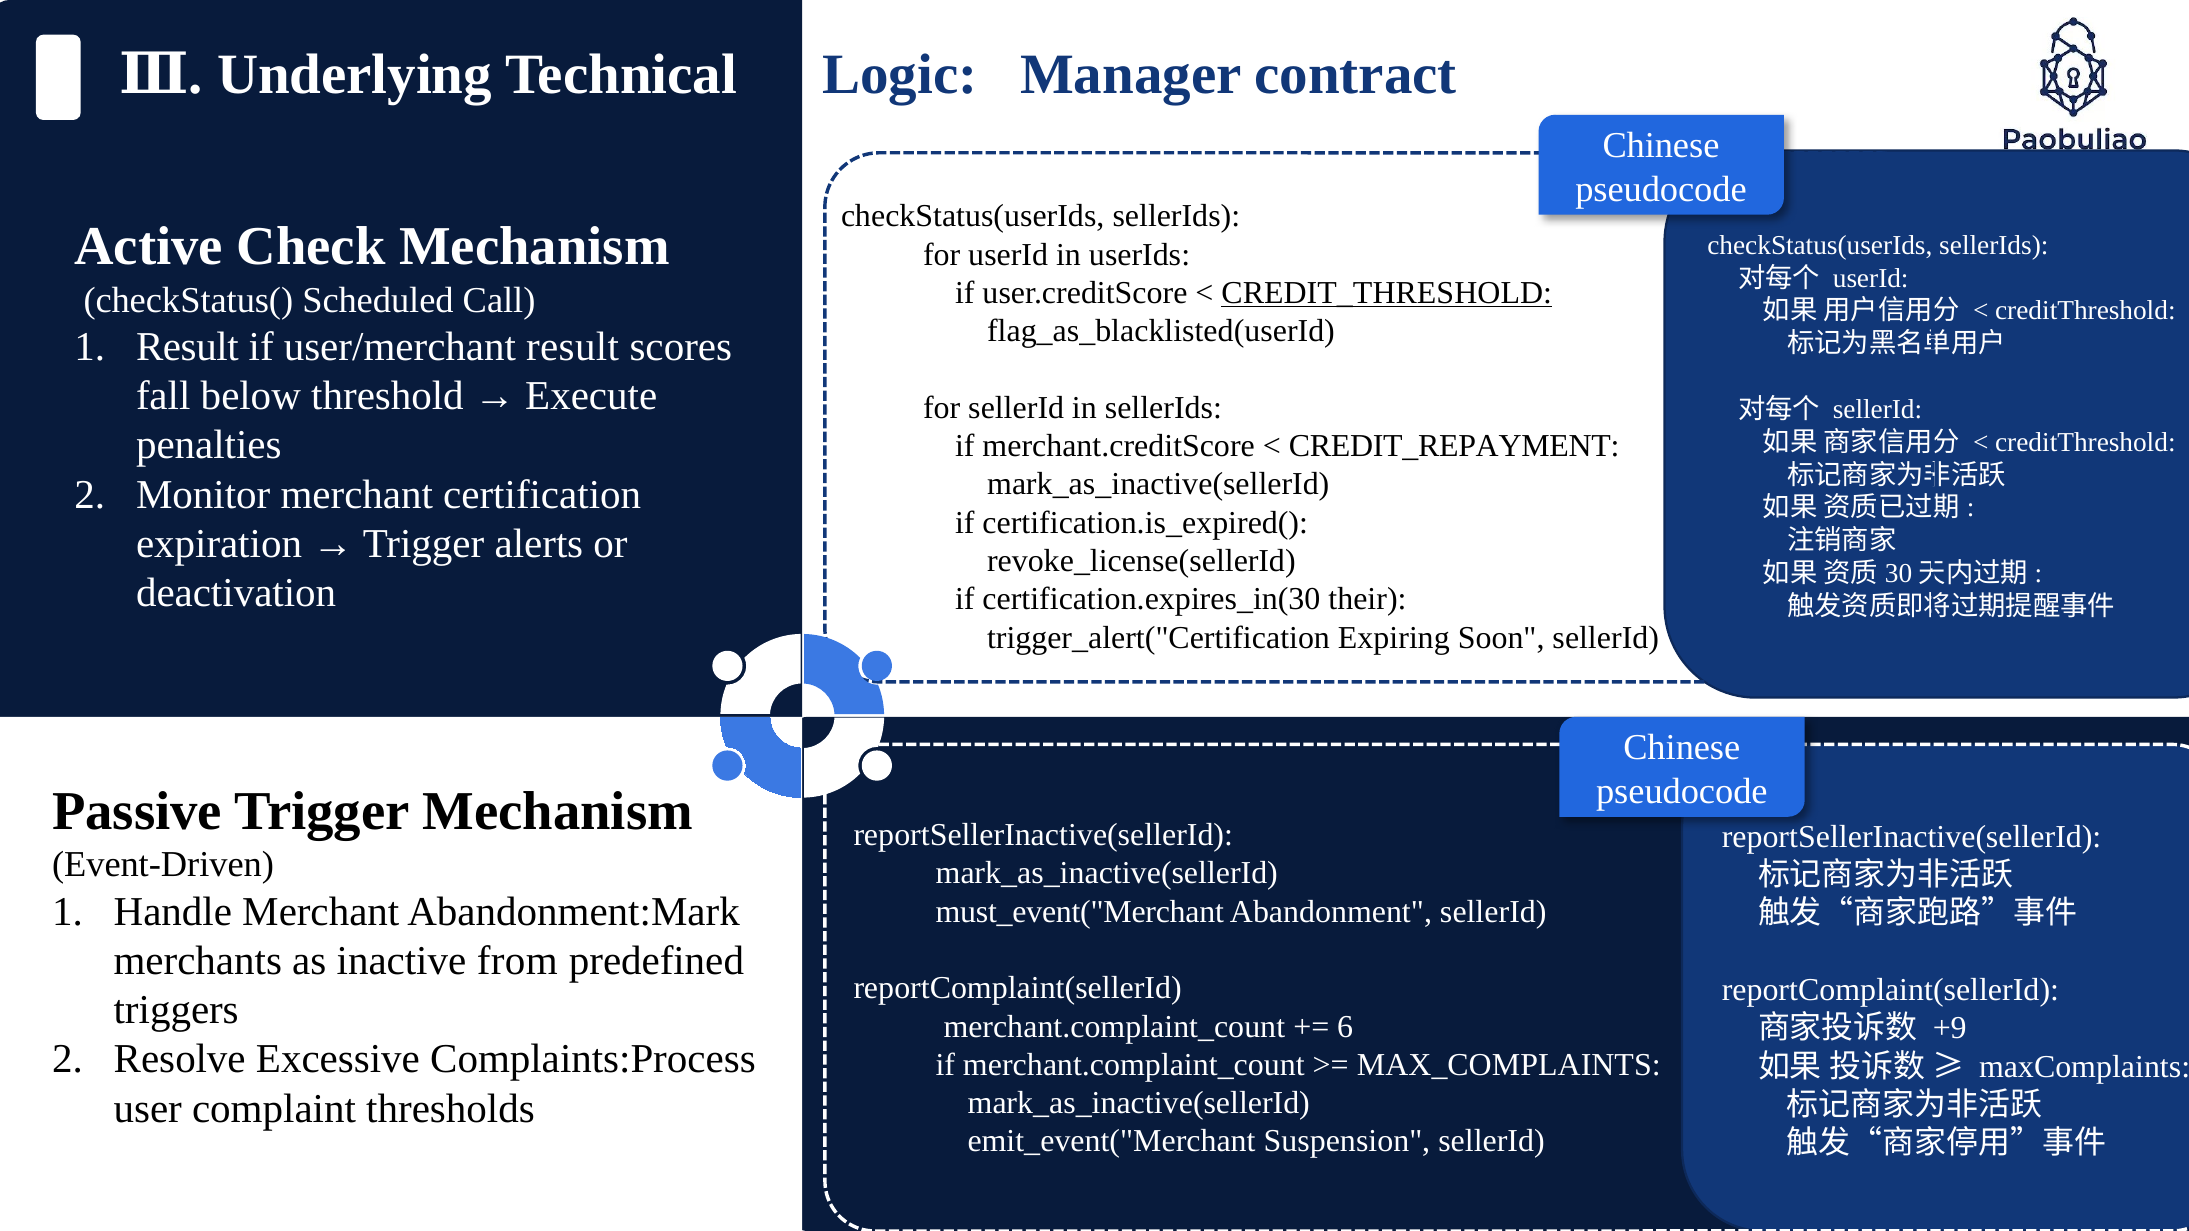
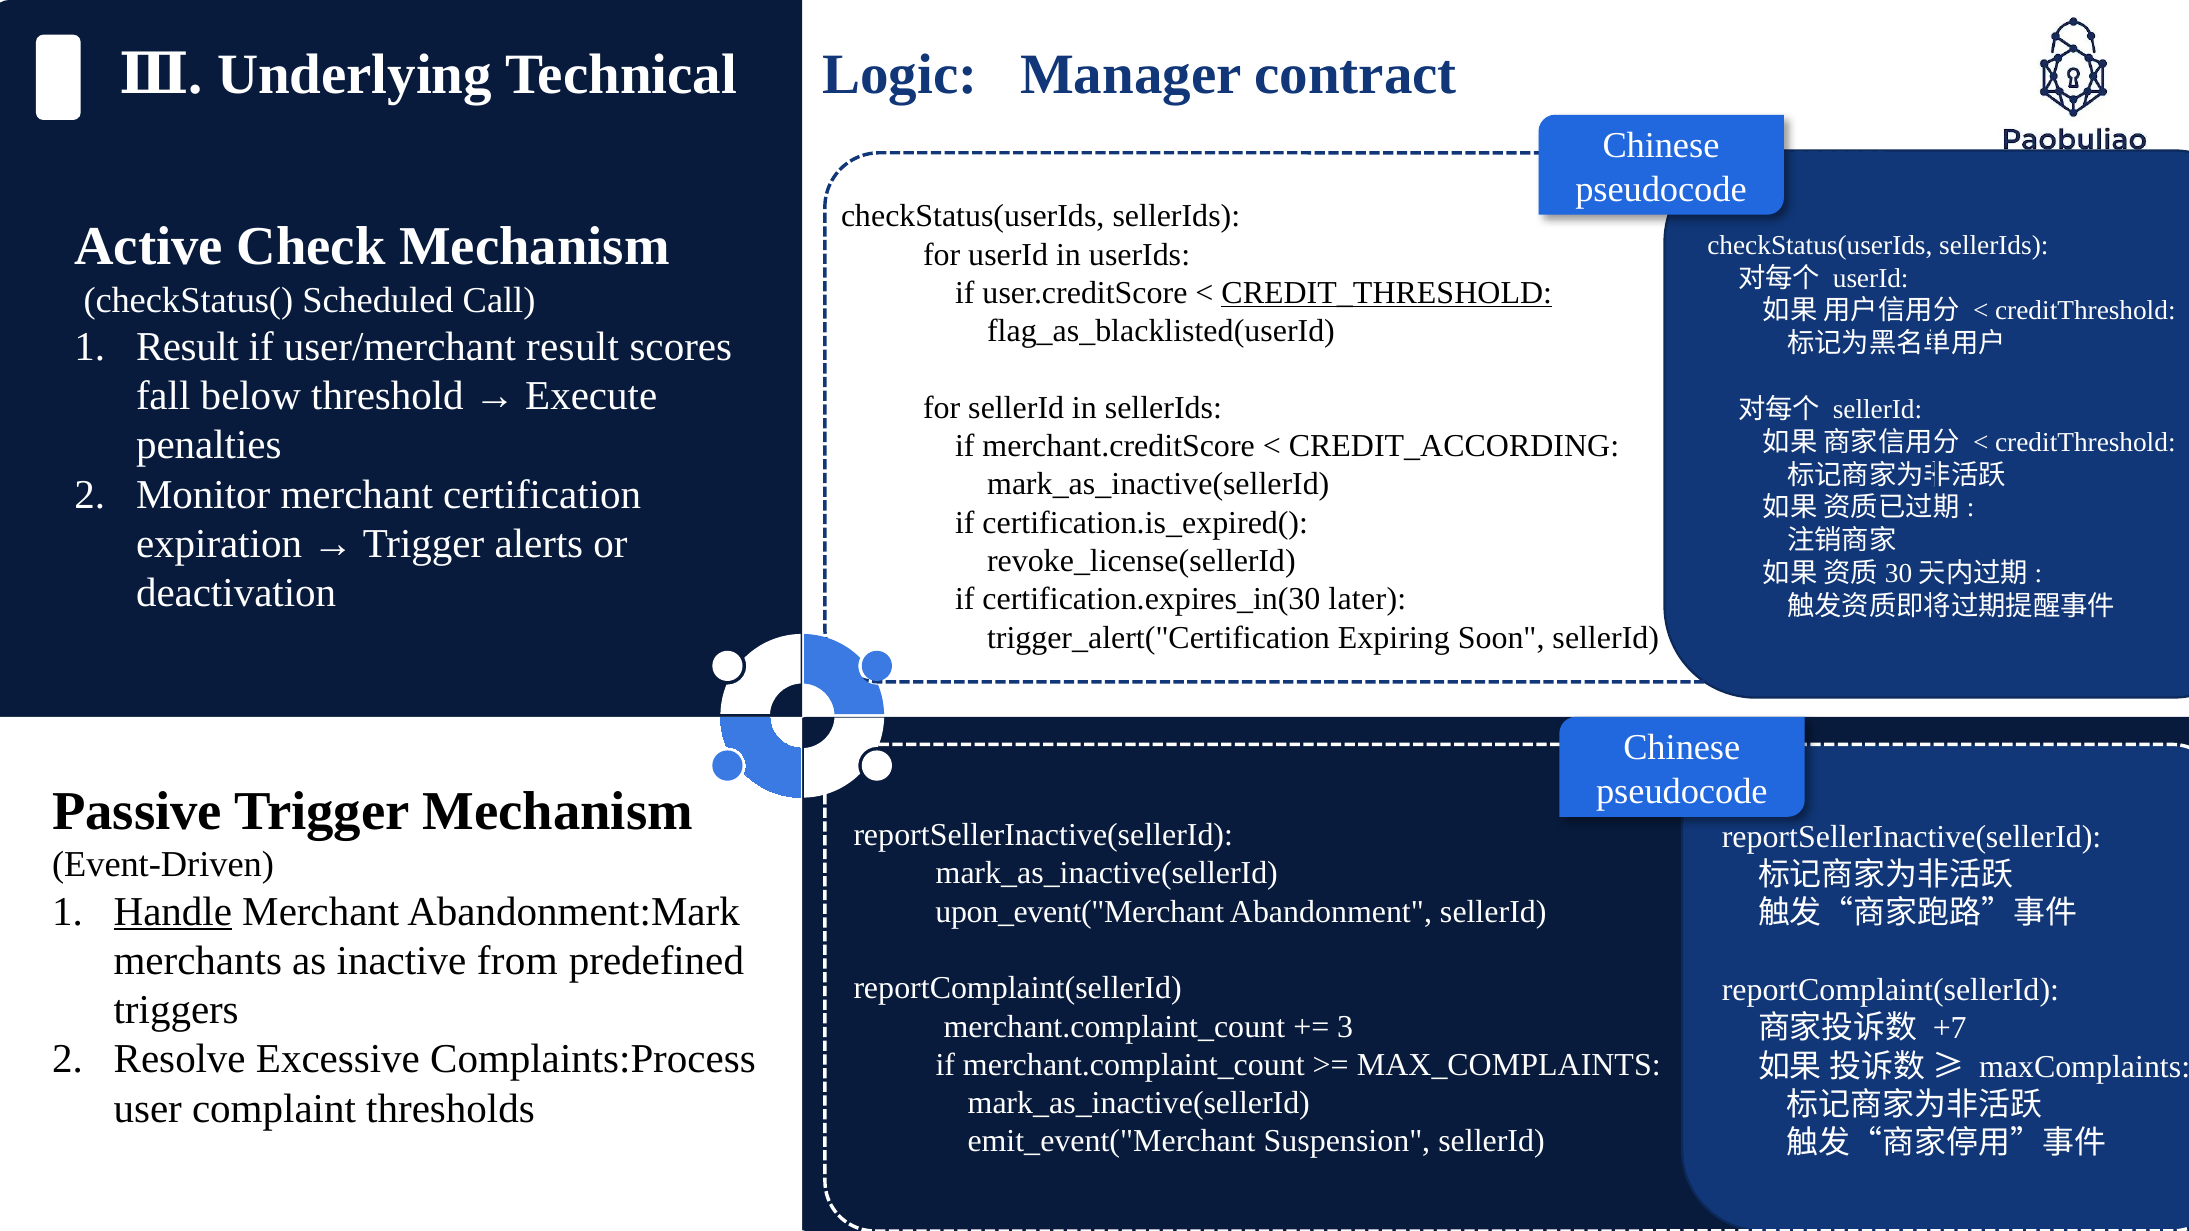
CREDIT_REPAYMENT: CREDIT_REPAYMENT -> CREDIT_ACCORDING (1454, 446)
their: their -> later (1367, 599)
Handle underline: none -> present (173, 912)
must_event("Merchant: must_event("Merchant -> upon_event("Merchant (1080, 912)
6: 6 -> 3 (1345, 1027)
+9: +9 -> +7 (1950, 1028)
